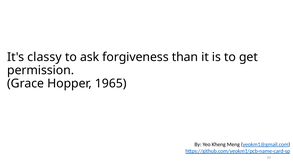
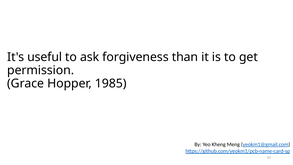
classy: classy -> useful (45, 57)
1965: 1965 -> 1985 (111, 83)
